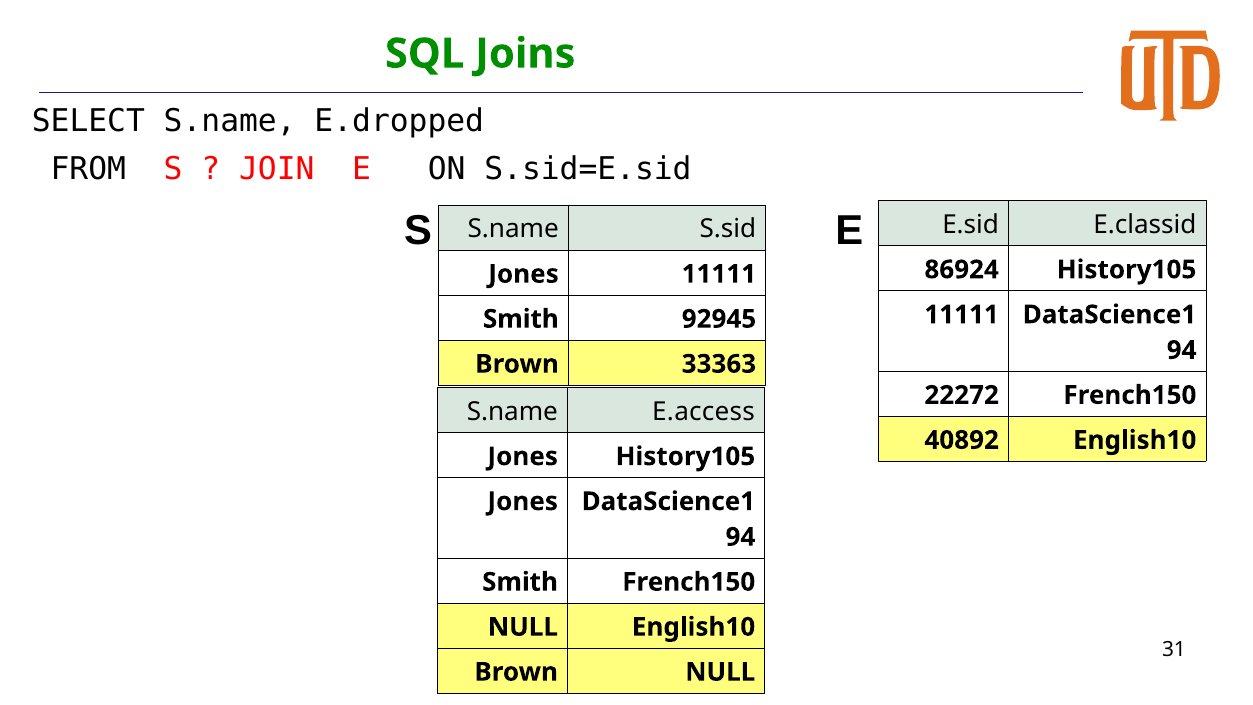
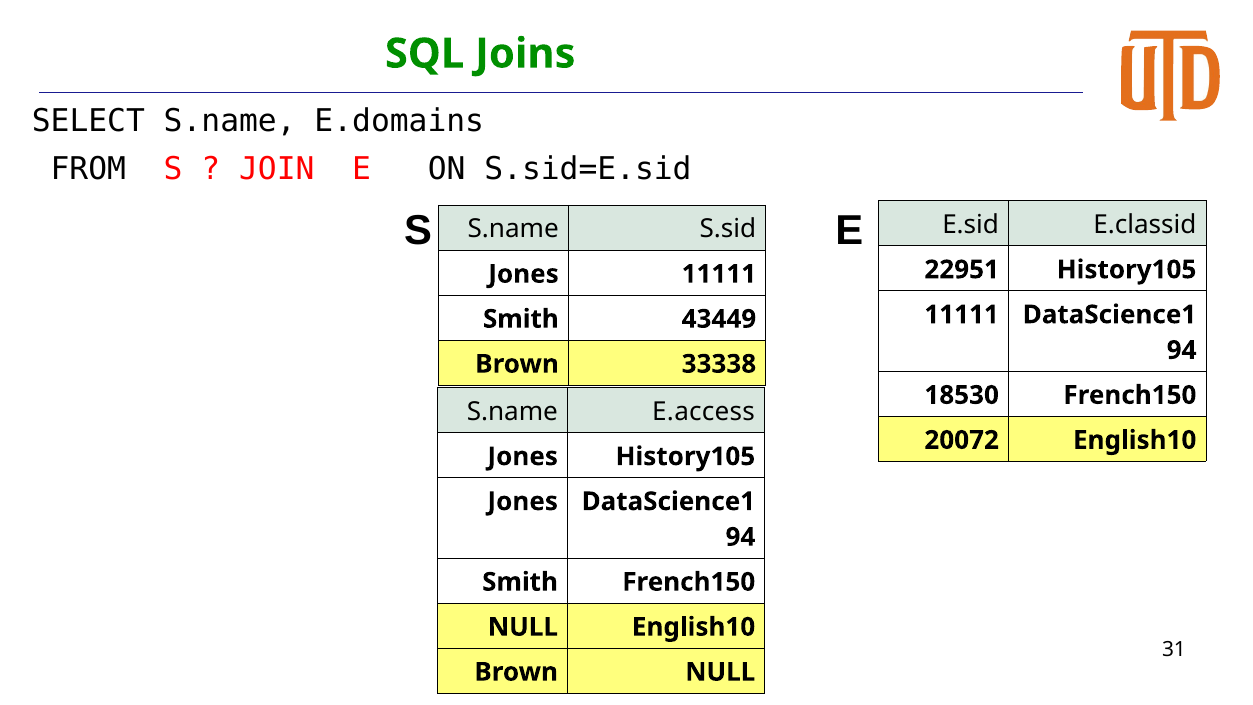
E.dropped: E.dropped -> E.domains (399, 121)
86924: 86924 -> 22951 (962, 270)
92945: 92945 -> 43449 (719, 319)
33363: 33363 -> 33338 (719, 364)
22272: 22272 -> 18530 (962, 395)
40892: 40892 -> 20072 (962, 440)
